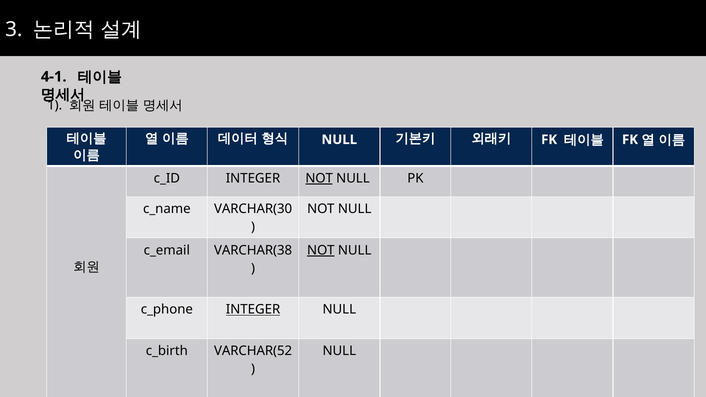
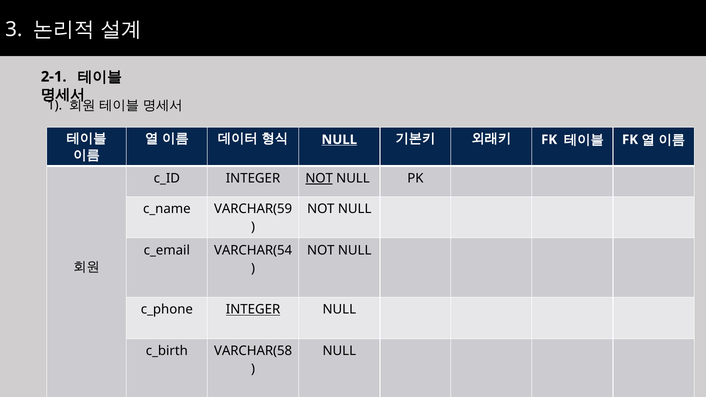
4-1: 4-1 -> 2-1 (54, 77)
NULL underline: none -> present (339, 140)
VARCHAR(30: VARCHAR(30 -> VARCHAR(59 (253, 209)
VARCHAR(38: VARCHAR(38 -> VARCHAR(54 (253, 250)
NOT underline: present -> none (321, 250)
VARCHAR(52: VARCHAR(52 -> VARCHAR(58 (253, 351)
